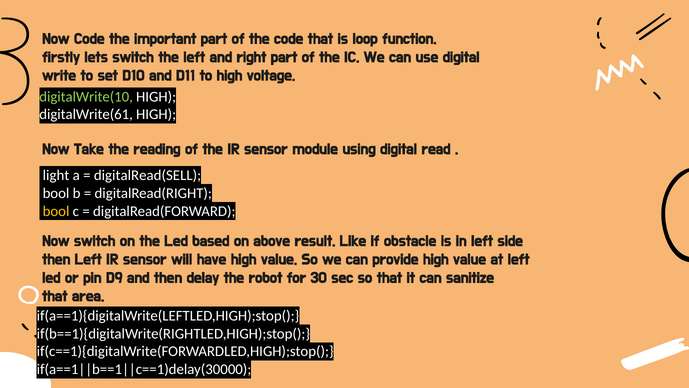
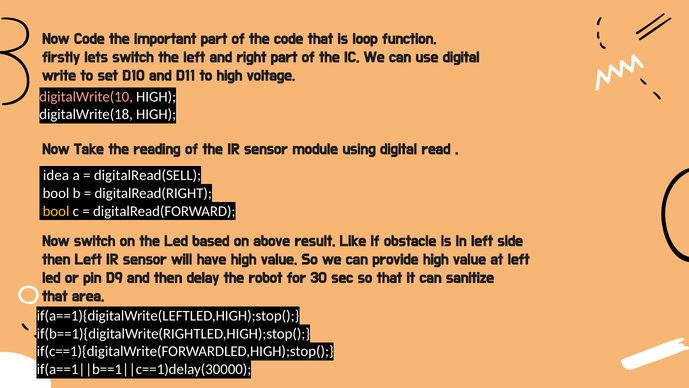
digitalWrite(10 colour: light green -> pink (86, 97)
digitalWrite(61: digitalWrite(61 -> digitalWrite(18 (86, 114)
light: light -> idea (56, 175)
